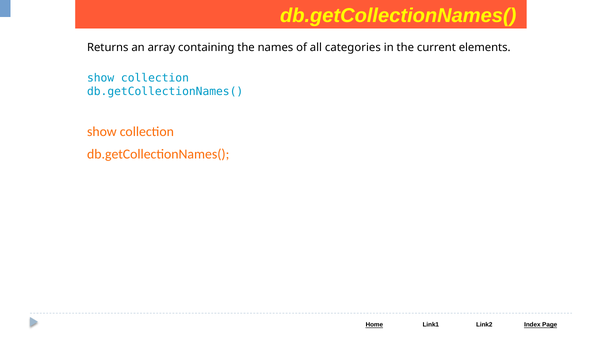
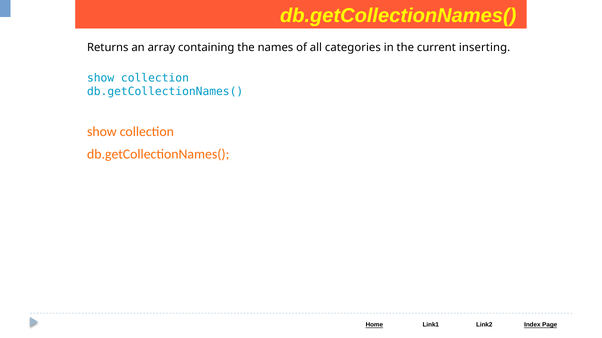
elements: elements -> inserting (485, 47)
